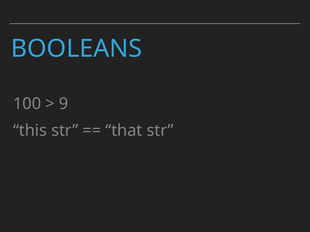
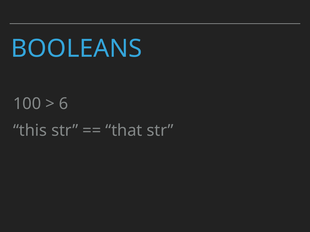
9: 9 -> 6 (64, 104)
